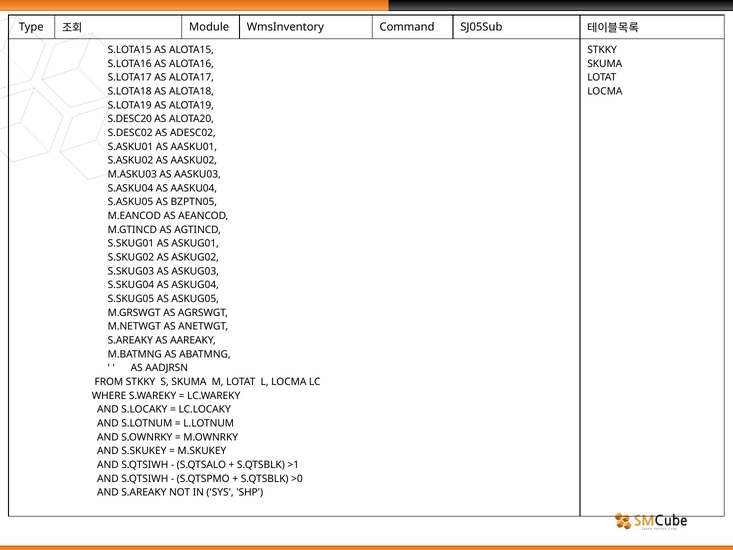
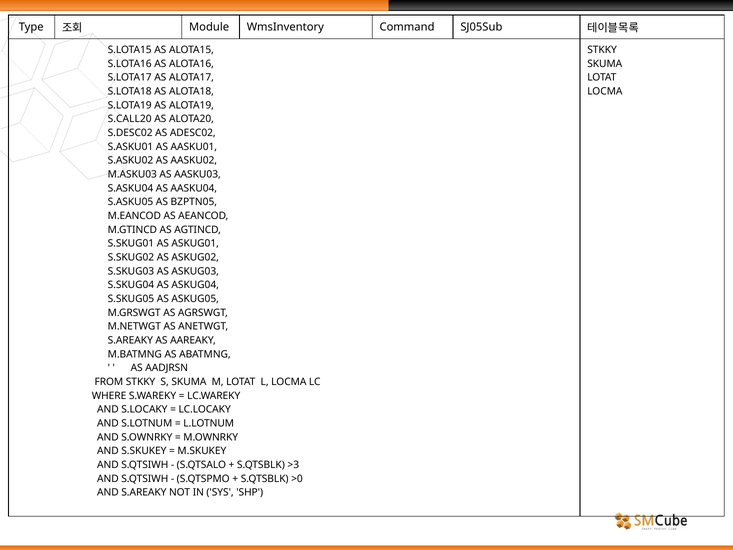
S.DESC20: S.DESC20 -> S.CALL20 (130, 119)
>1: >1 -> >3 (293, 465)
